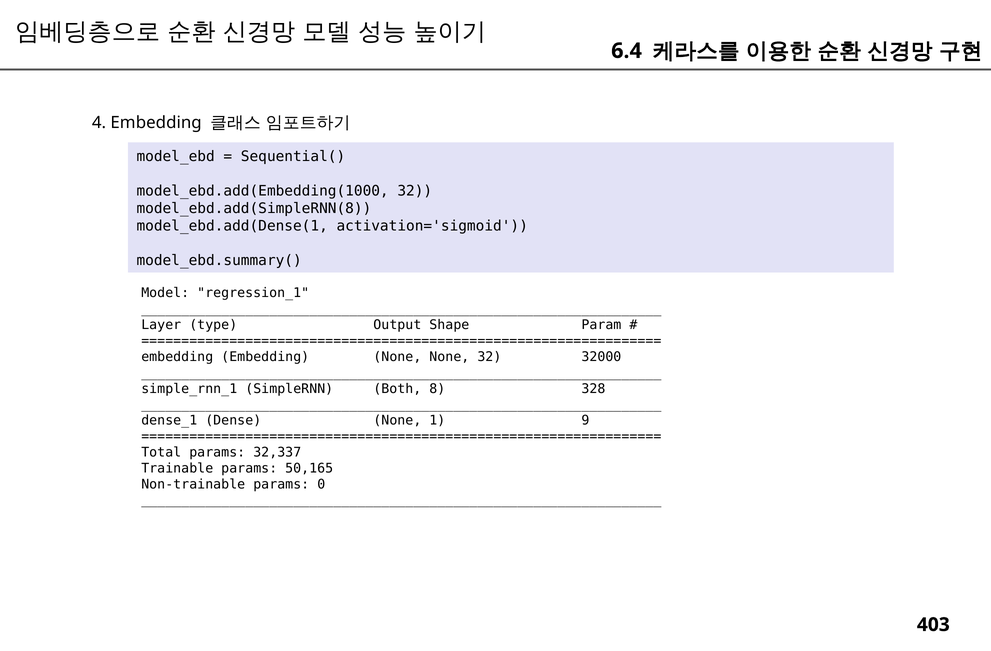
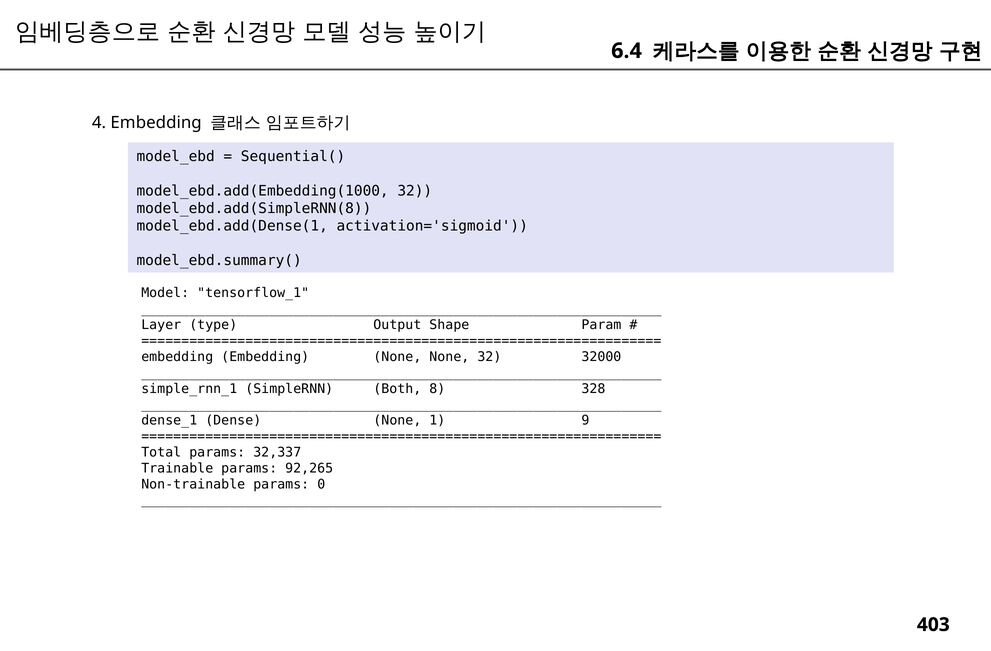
regression_1: regression_1 -> tensorflow_1 (253, 293)
50,165: 50,165 -> 92,265 (309, 468)
